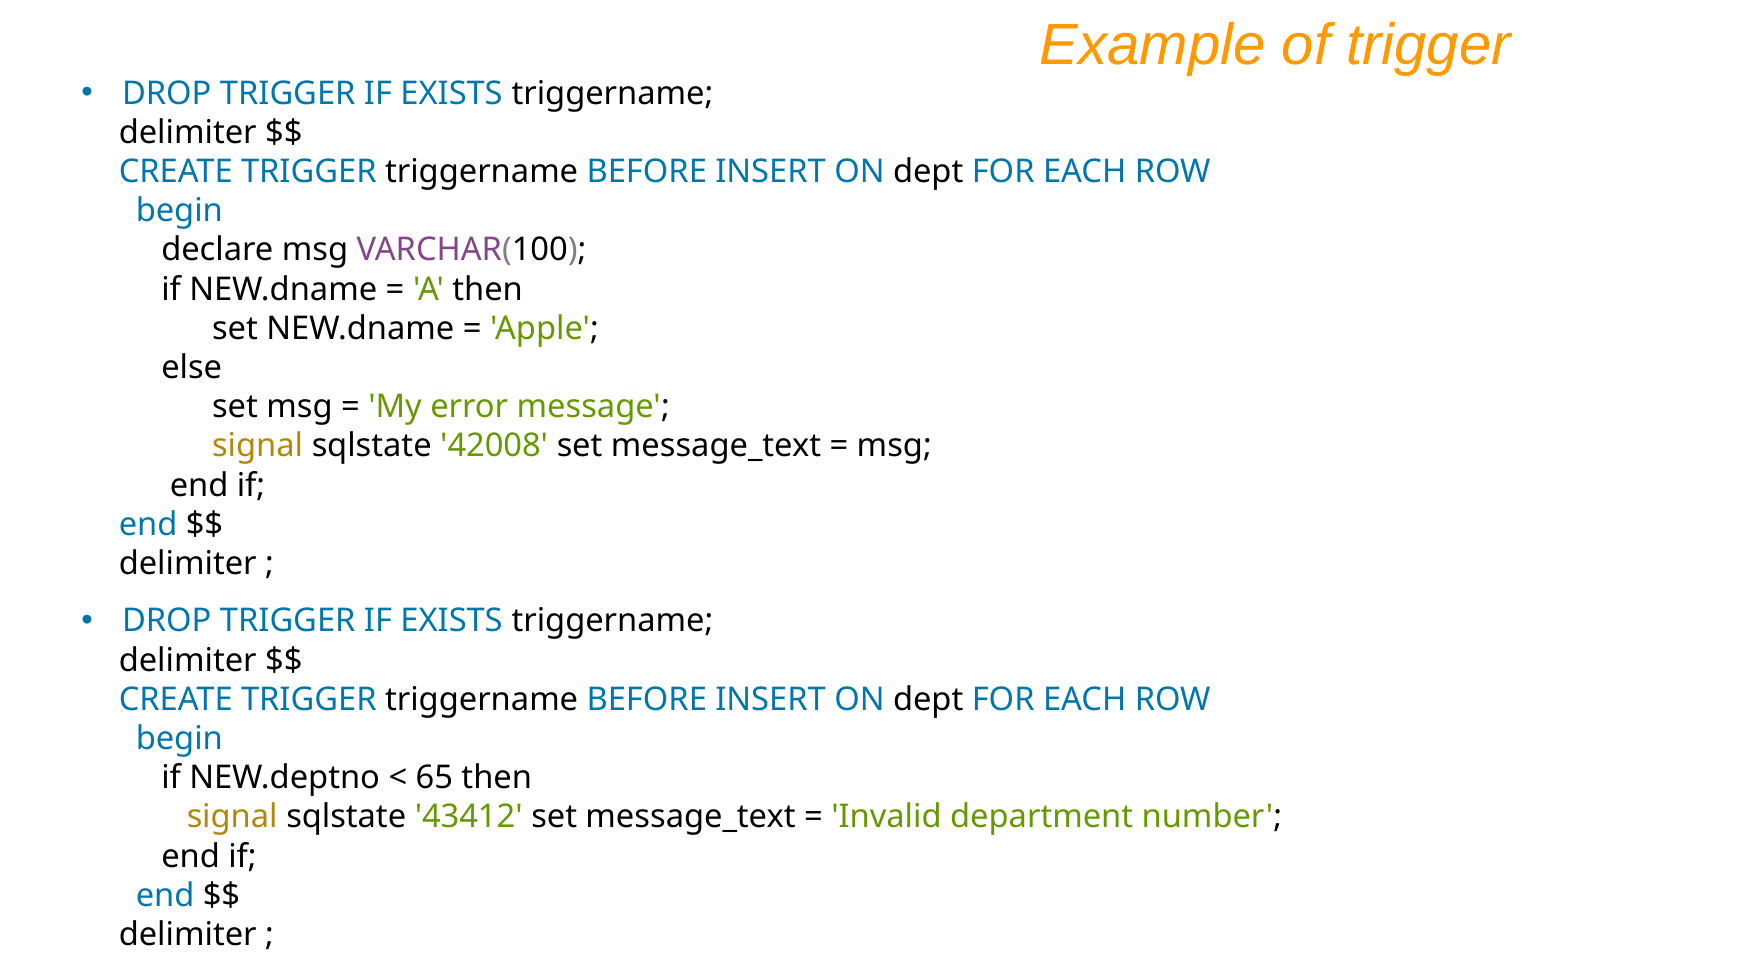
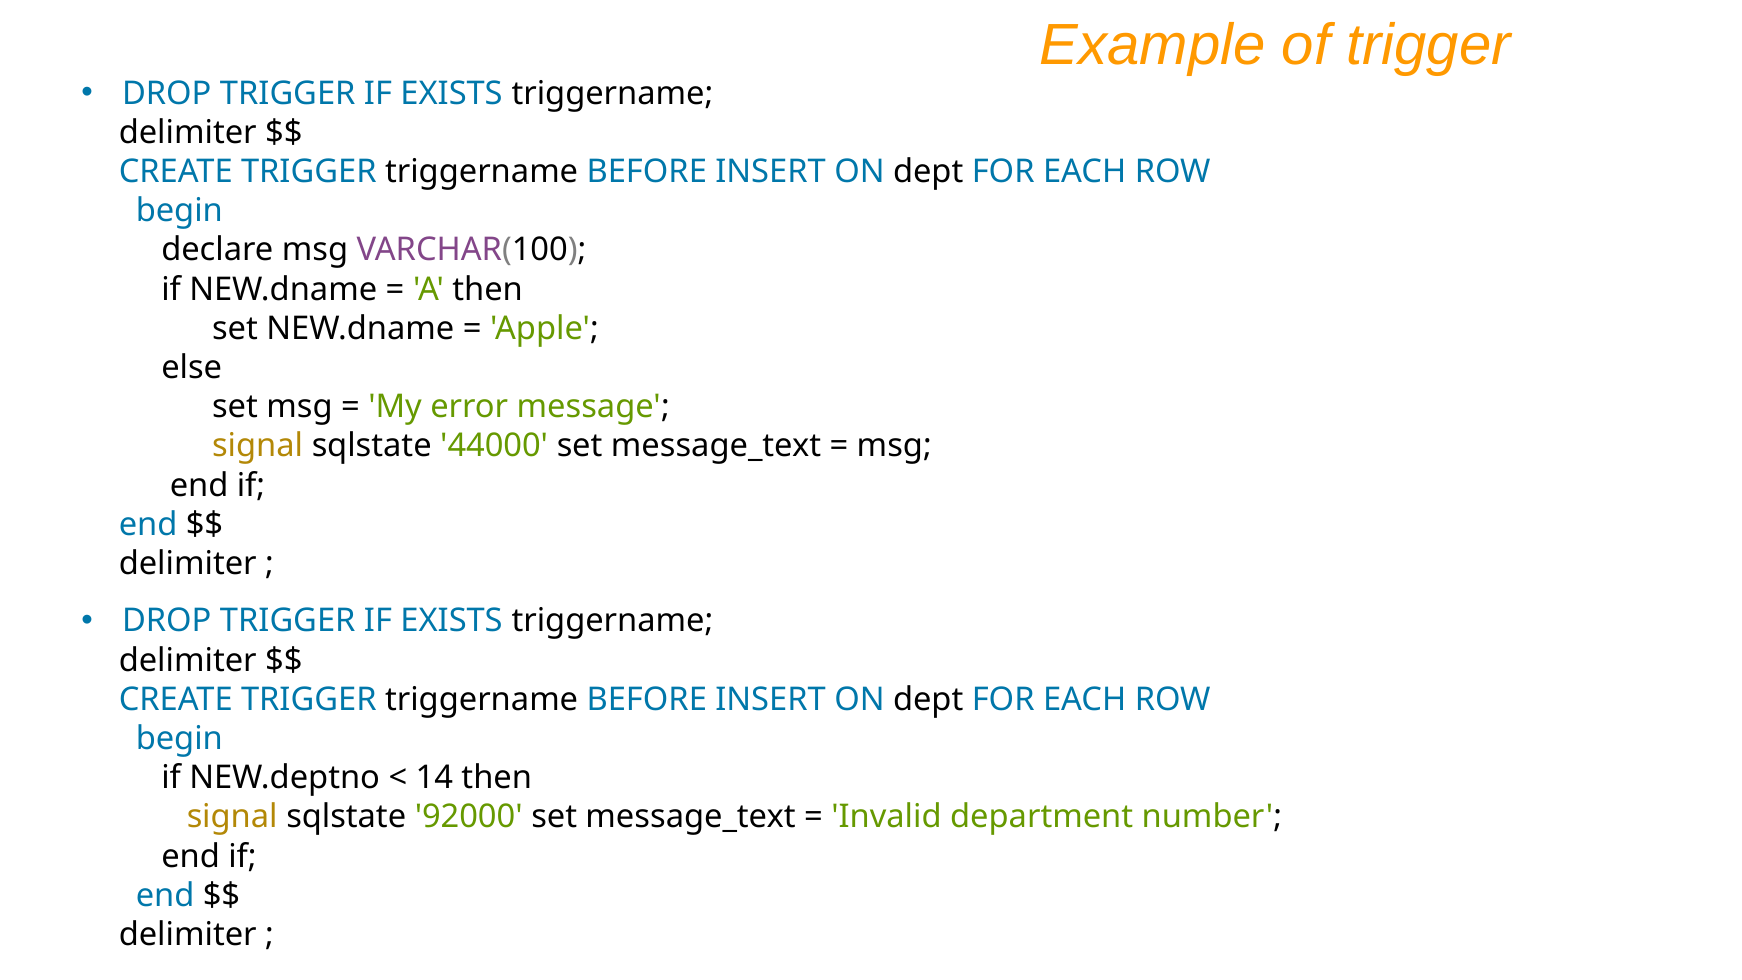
42008: 42008 -> 44000 (494, 446)
65: 65 -> 14 (434, 778)
43412: 43412 -> 92000 (469, 817)
